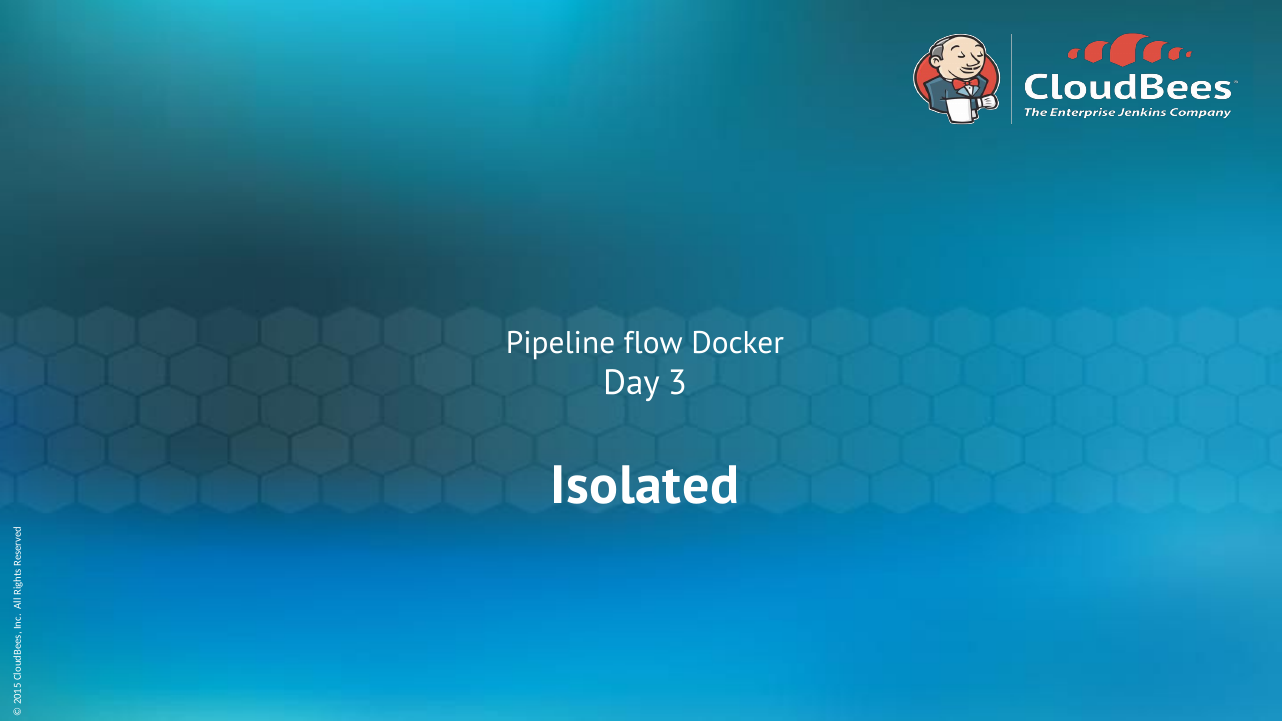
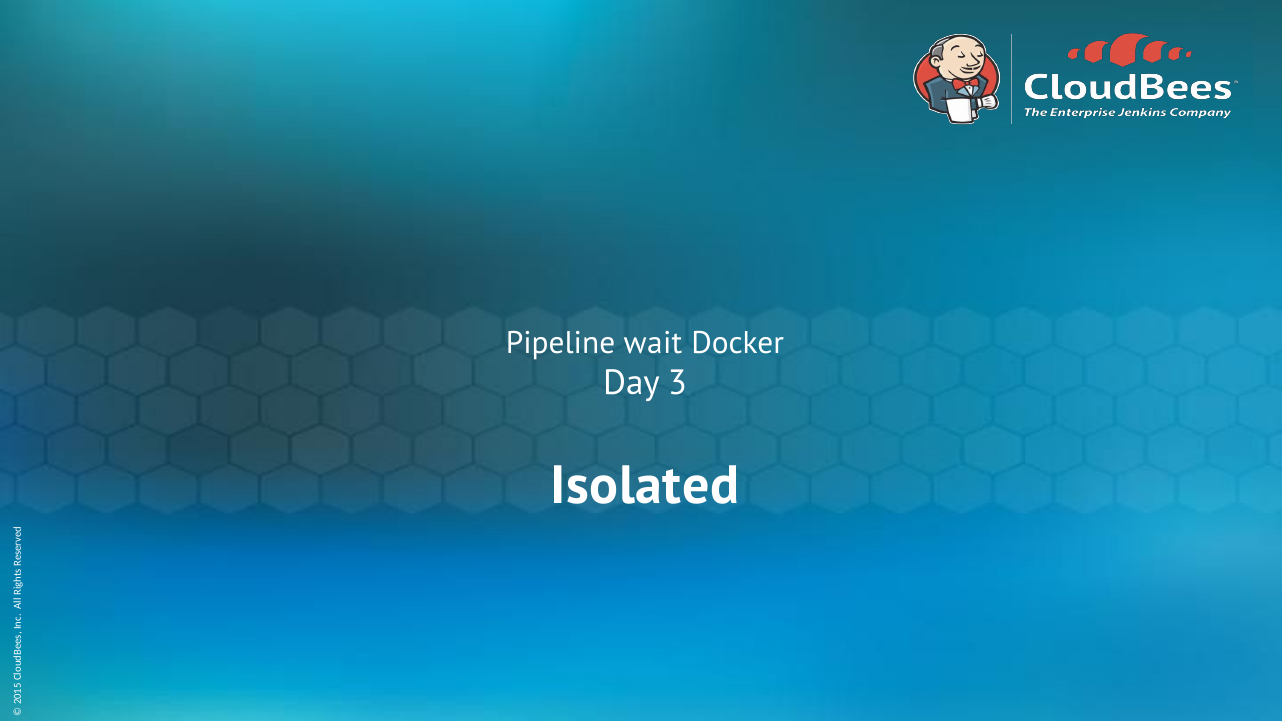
flow: flow -> wait (653, 343)
